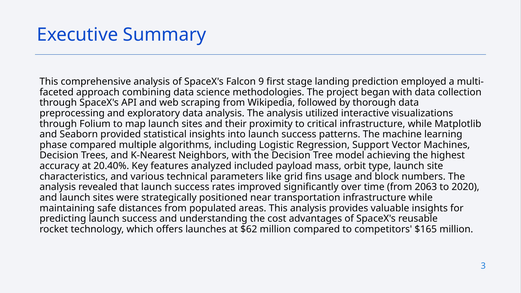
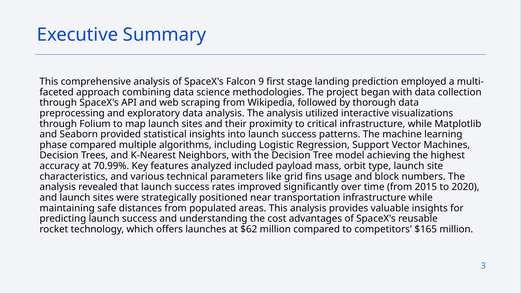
20.40%: 20.40% -> 70.99% (111, 166)
2063: 2063 -> 2015 (426, 187)
